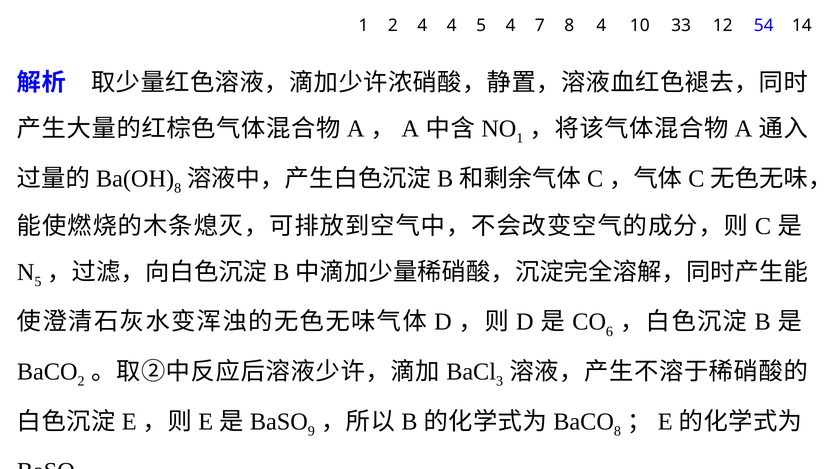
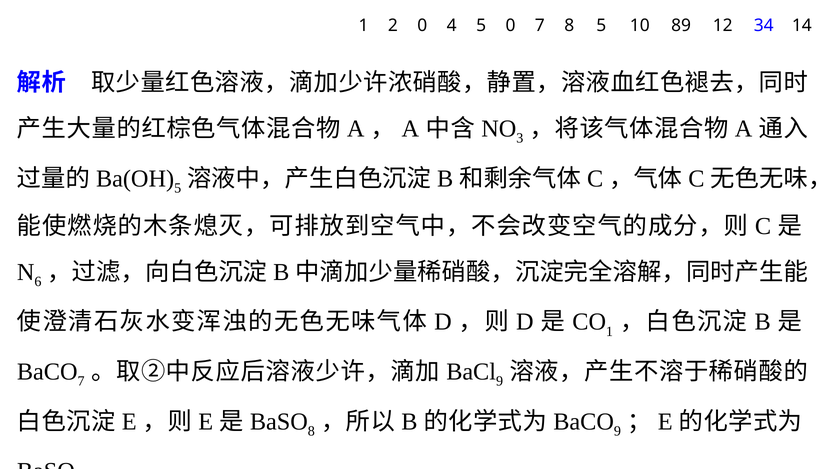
2 4: 4 -> 0 (422, 26)
5 4: 4 -> 0 (510, 26)
8 4: 4 -> 5 (601, 26)
33: 33 -> 89 (681, 26)
54: 54 -> 34 (764, 26)
1: 1 -> 3 (520, 138)
8: 8 -> 5 (178, 188)
5: 5 -> 6 (38, 281)
6: 6 -> 1 (609, 331)
2: 2 -> 7 (81, 381)
3: 3 -> 9 (500, 381)
9: 9 -> 8 (311, 431)
8: 8 -> 9 (617, 431)
